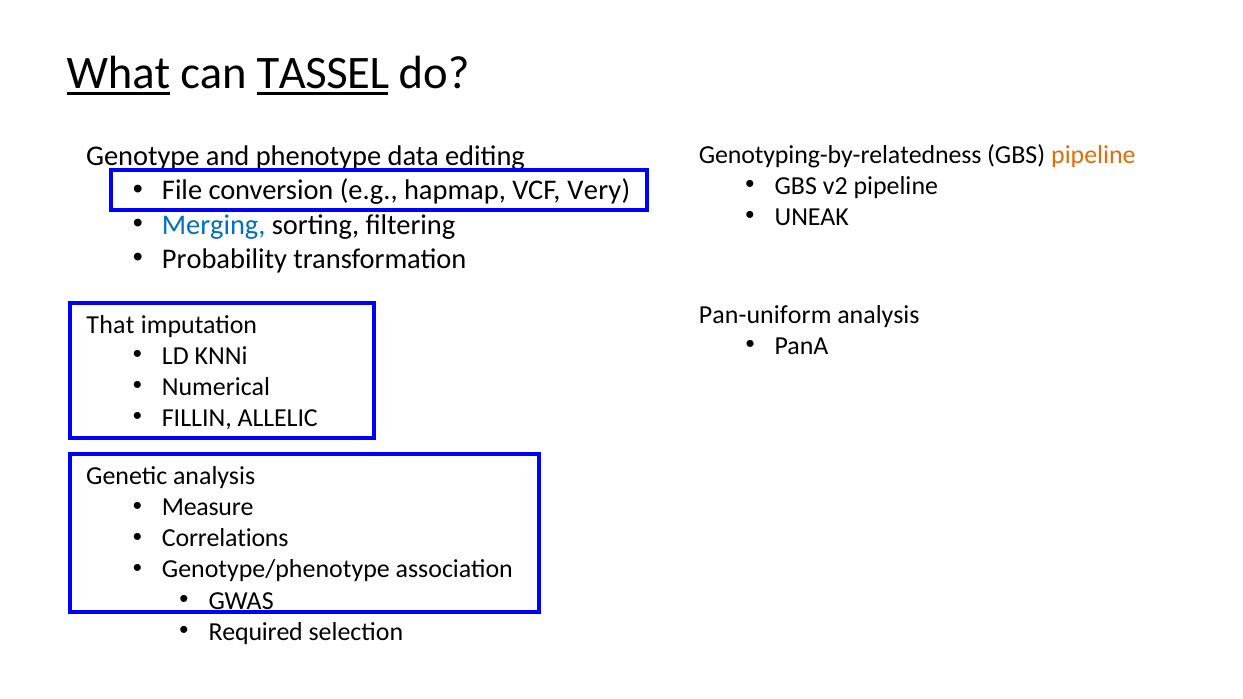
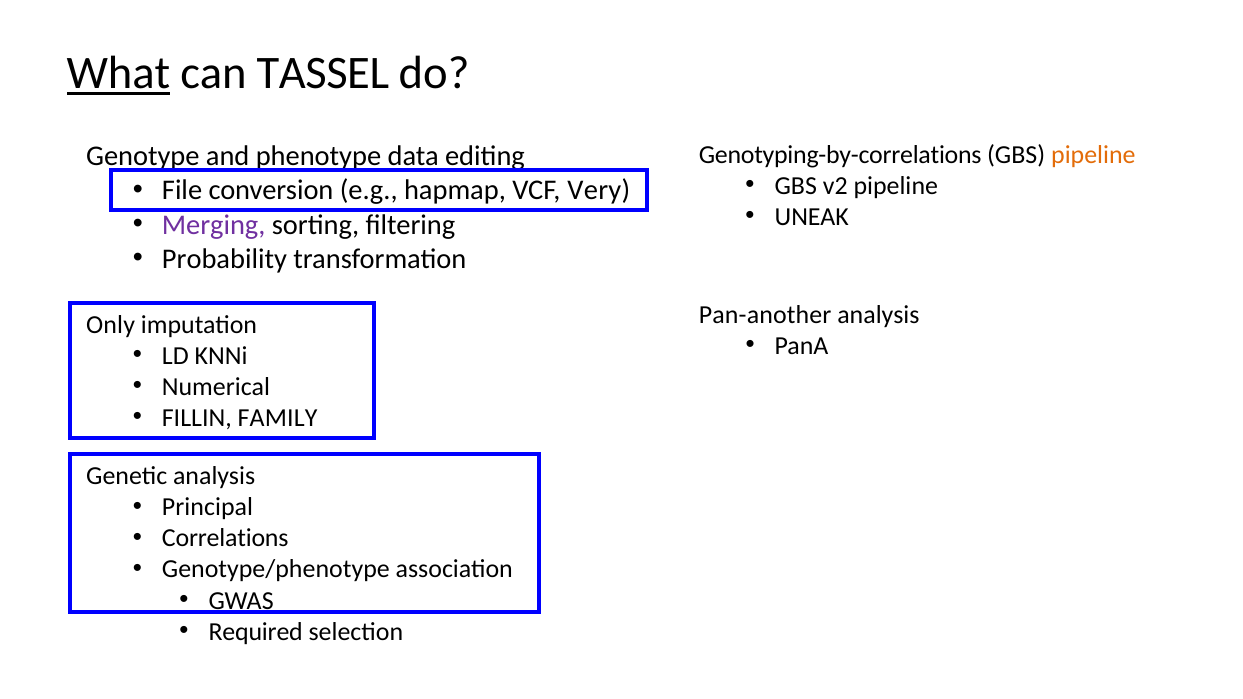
TASSEL underline: present -> none (323, 73)
Genotyping-by-relatedness: Genotyping-by-relatedness -> Genotyping-by-correlations (840, 155)
Merging colour: blue -> purple (214, 225)
Pan-uniform: Pan-uniform -> Pan-another (765, 315)
That: That -> Only (111, 325)
ALLELIC: ALLELIC -> FAMILY (278, 418)
Measure: Measure -> Principal (208, 507)
